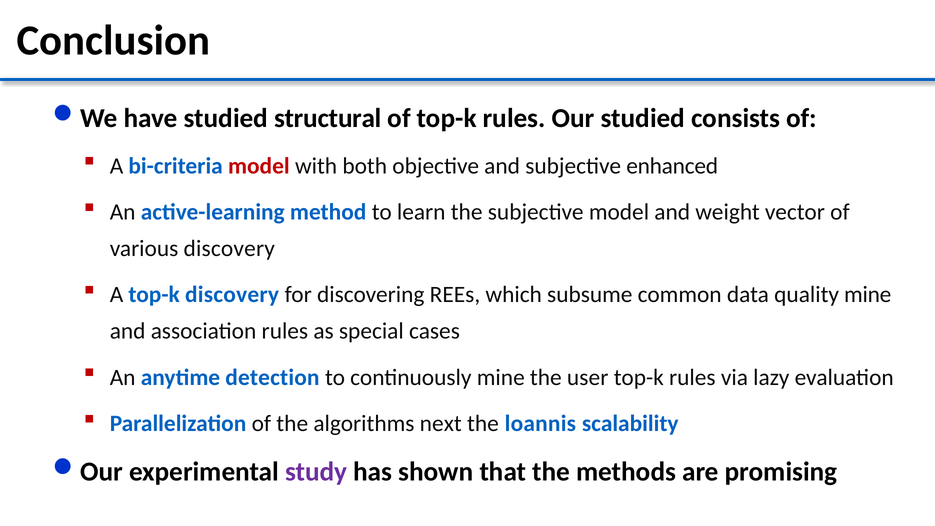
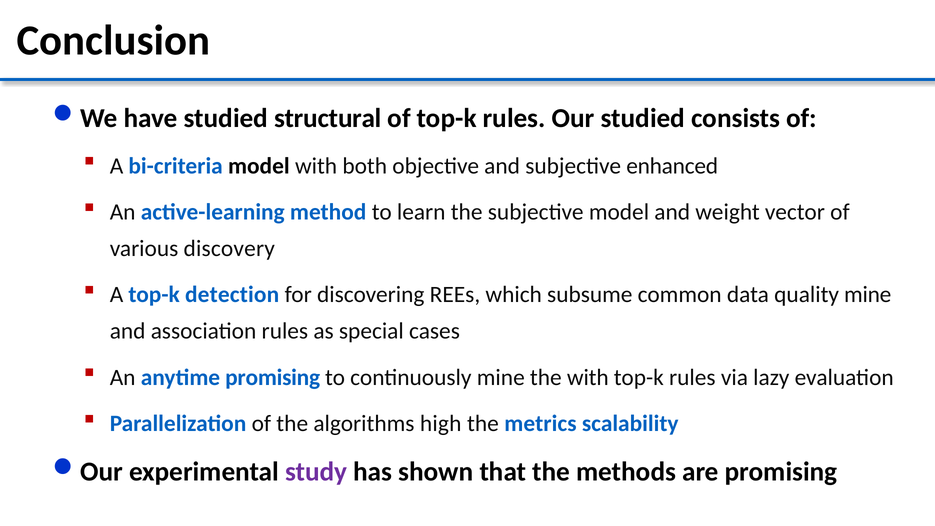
model colour: red -> black (259, 166)
top-k discovery: discovery -> detection (232, 295)
anytime detection: detection -> promising (273, 377)
the user: user -> with (588, 377)
next: next -> high (441, 423)
loannis: loannis -> metrics (540, 423)
